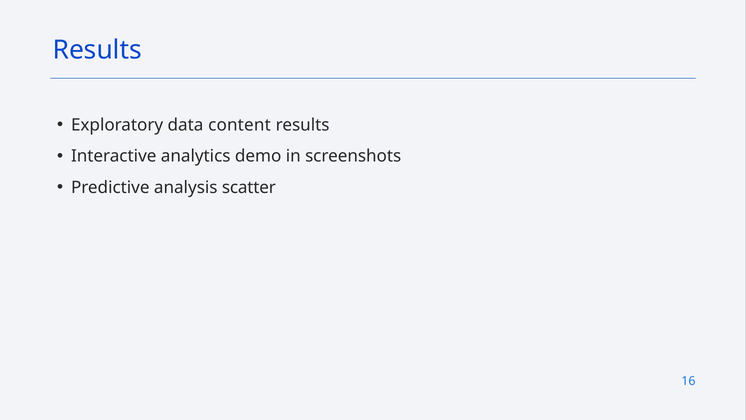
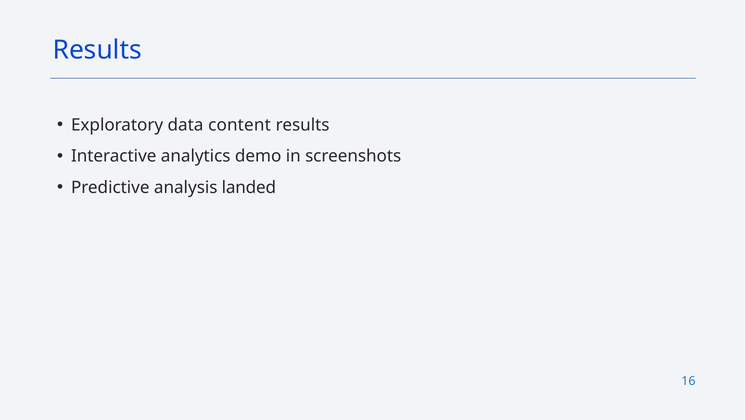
scatter: scatter -> landed (249, 188)
